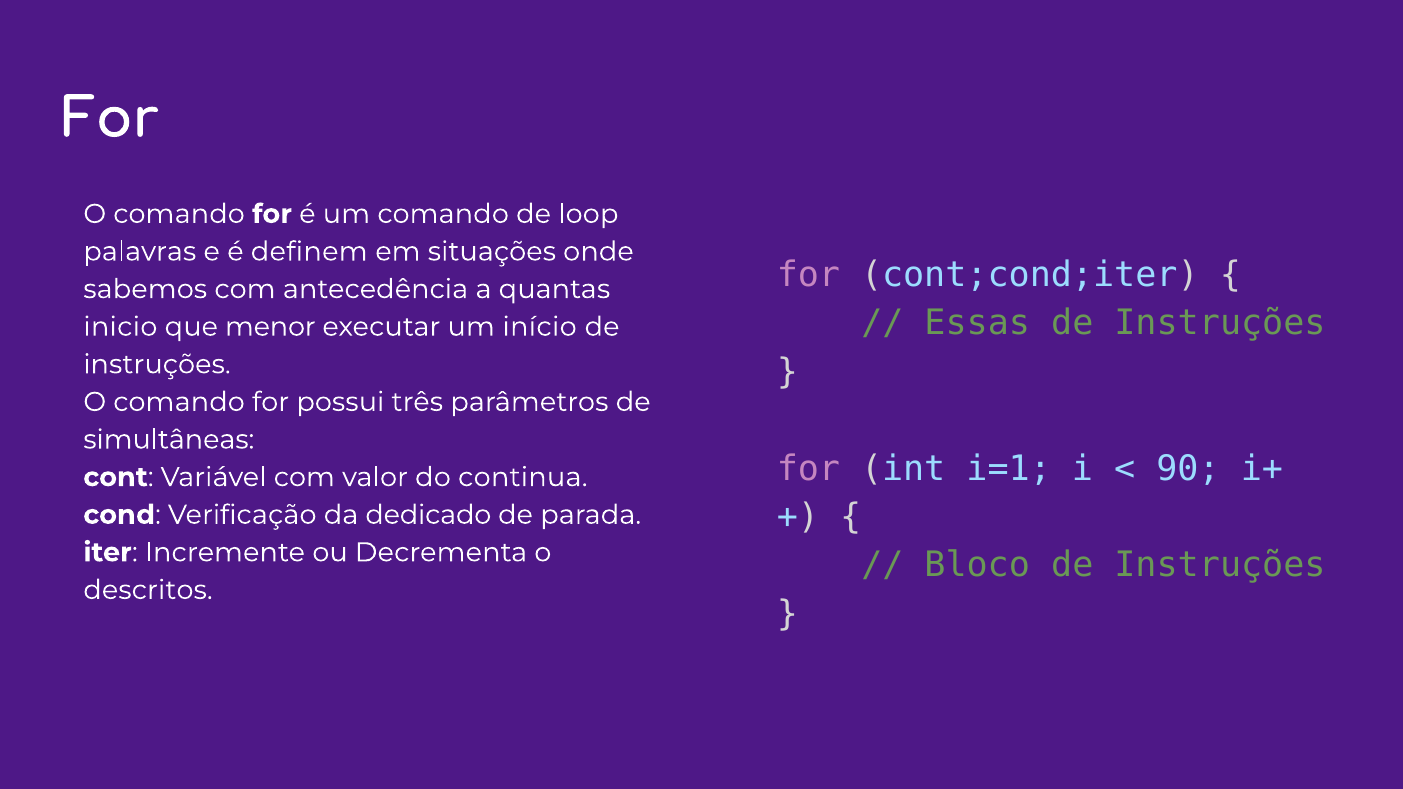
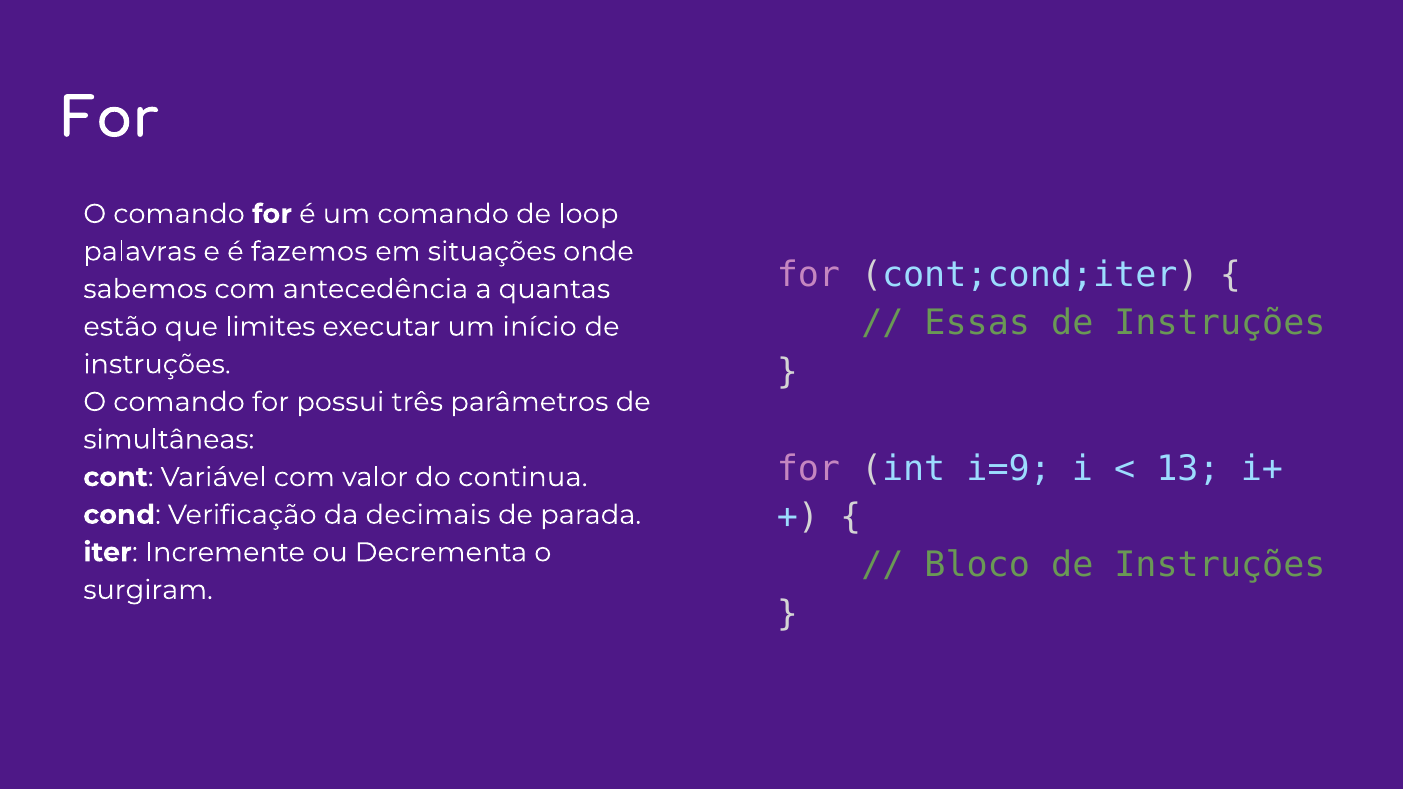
definem: definem -> fazemos (309, 252)
inicio: inicio -> estão (120, 327)
menor: menor -> limites (270, 327)
i=1: i=1 -> i=9 (1009, 469)
90: 90 -> 13 (1188, 469)
dedicado: dedicado -> decimais (428, 515)
descritos: descritos -> surgiram (148, 590)
